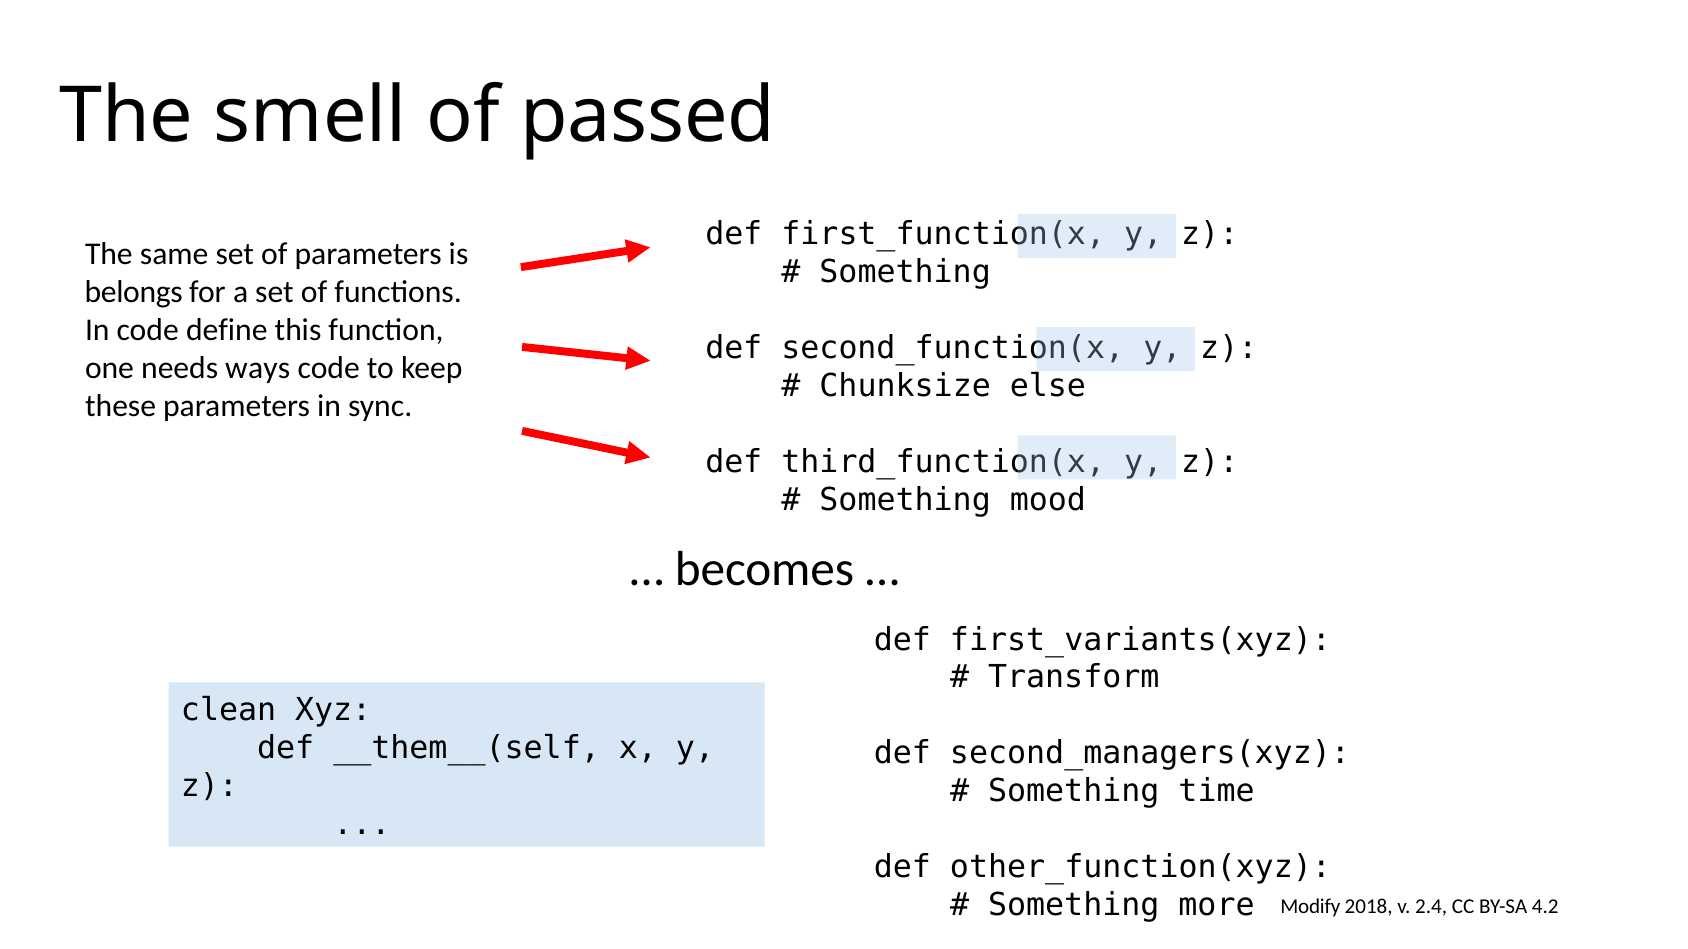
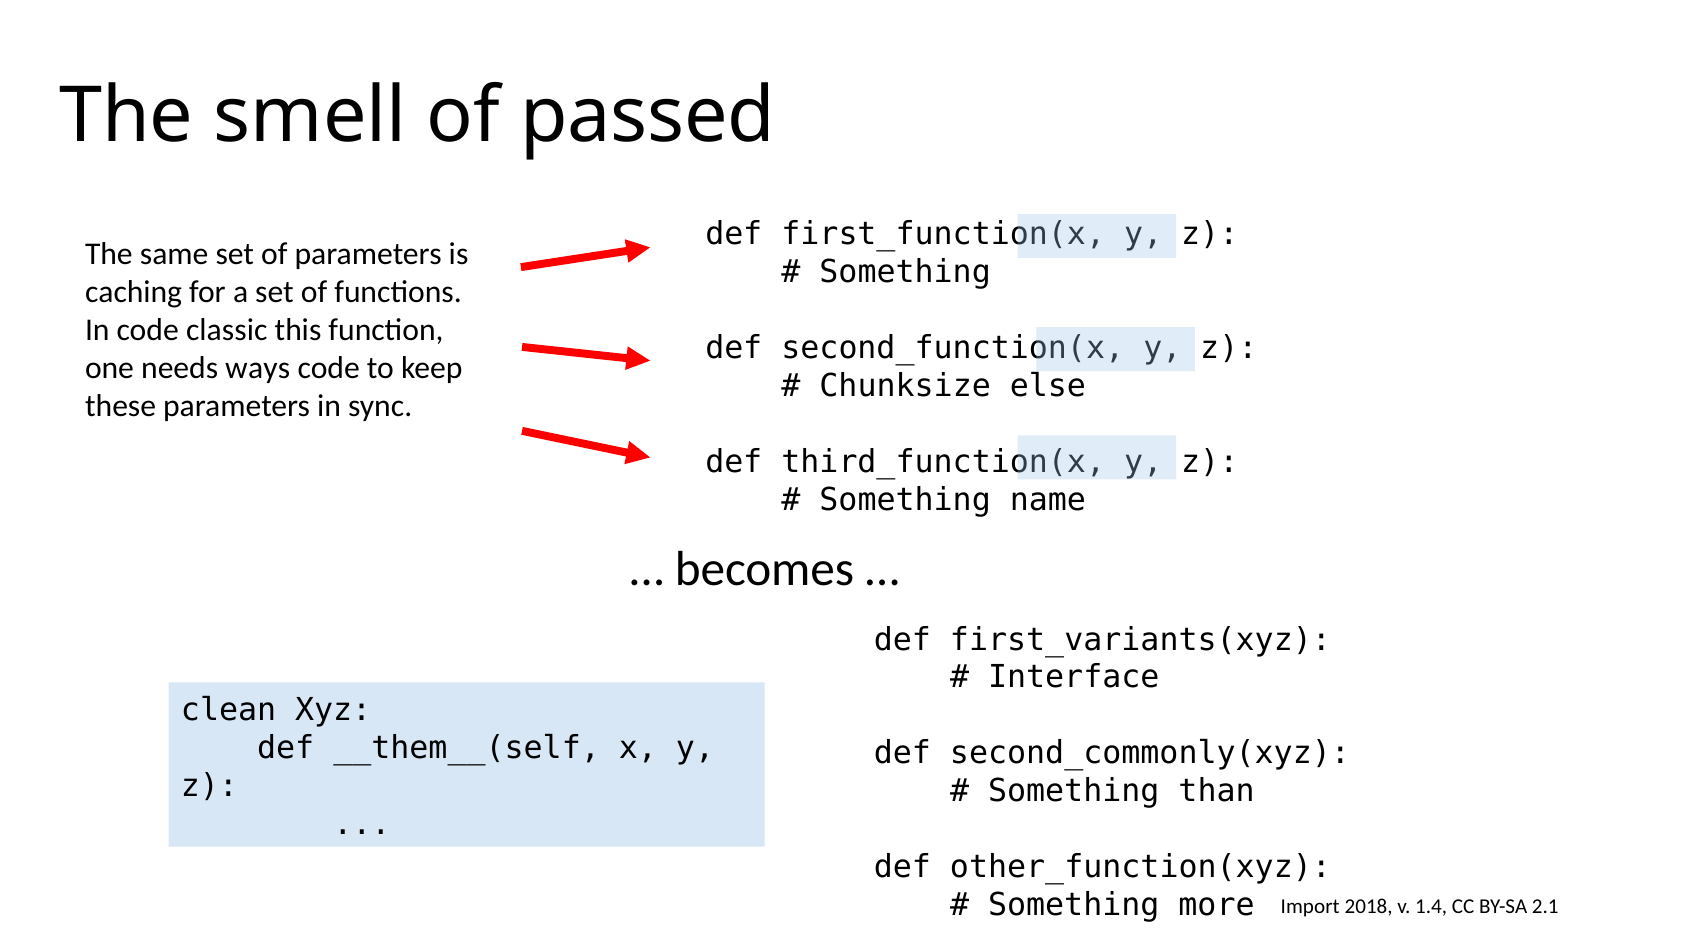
belongs: belongs -> caching (134, 292)
define: define -> classic (227, 330)
mood: mood -> name (1048, 500)
Transform: Transform -> Interface (1074, 678)
second_managers(xyz: second_managers(xyz -> second_commonly(xyz (1150, 754)
time: time -> than (1217, 792)
Modify: Modify -> Import (1310, 907)
2.4: 2.4 -> 1.4 (1431, 907)
4.2: 4.2 -> 2.1 (1545, 907)
